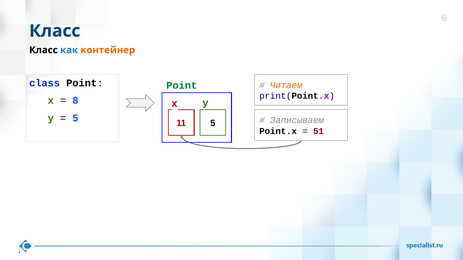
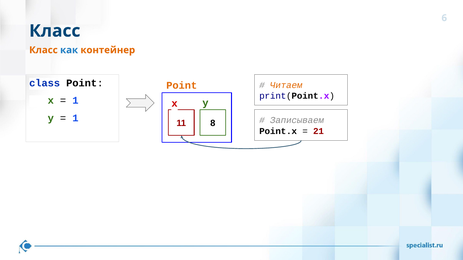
Класс colour: black -> orange (43, 50)
Point colour: green -> orange (182, 86)
8: 8 -> 1 (75, 101)
5: 5 -> 1 (75, 118)
11 5: 5 -> 8 (213, 123)
51: 51 -> 21 (319, 131)
